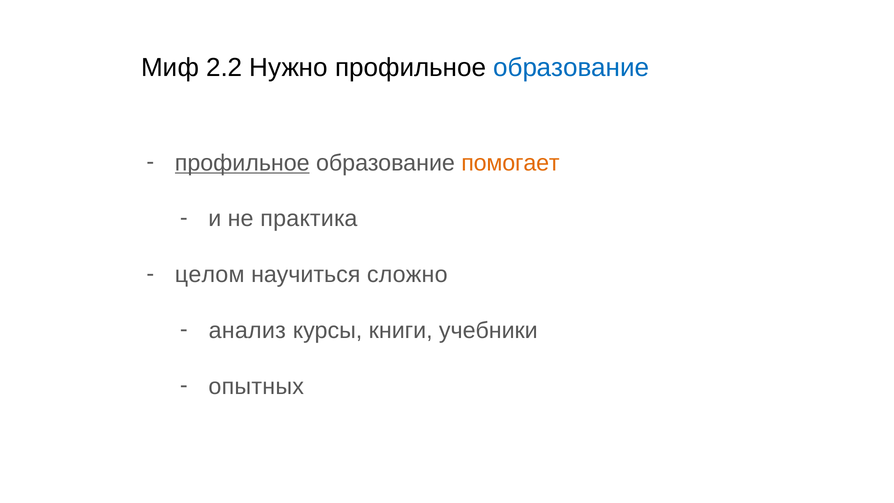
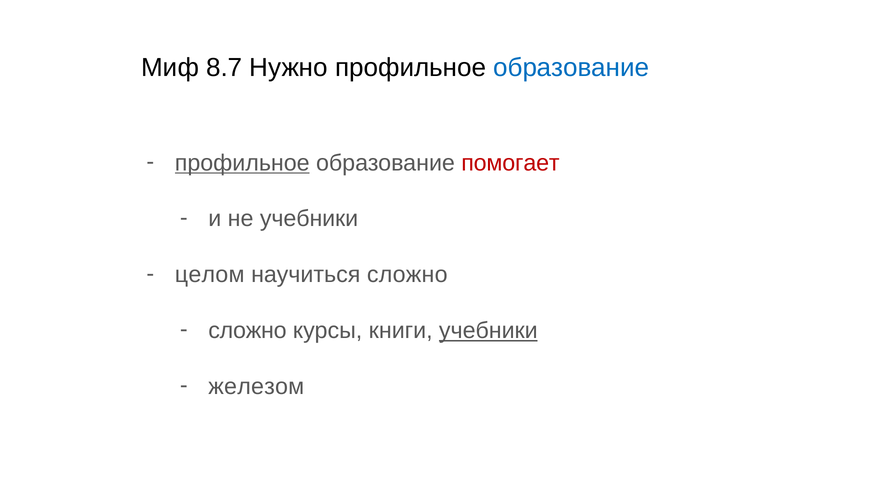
2.2: 2.2 -> 8.7 (224, 68)
помогает colour: orange -> red (510, 163)
не практика: практика -> учебники (309, 219)
анализ: анализ -> сложно (247, 330)
учебники underline: none -> present (488, 330)
опытных: опытных -> железом (256, 386)
